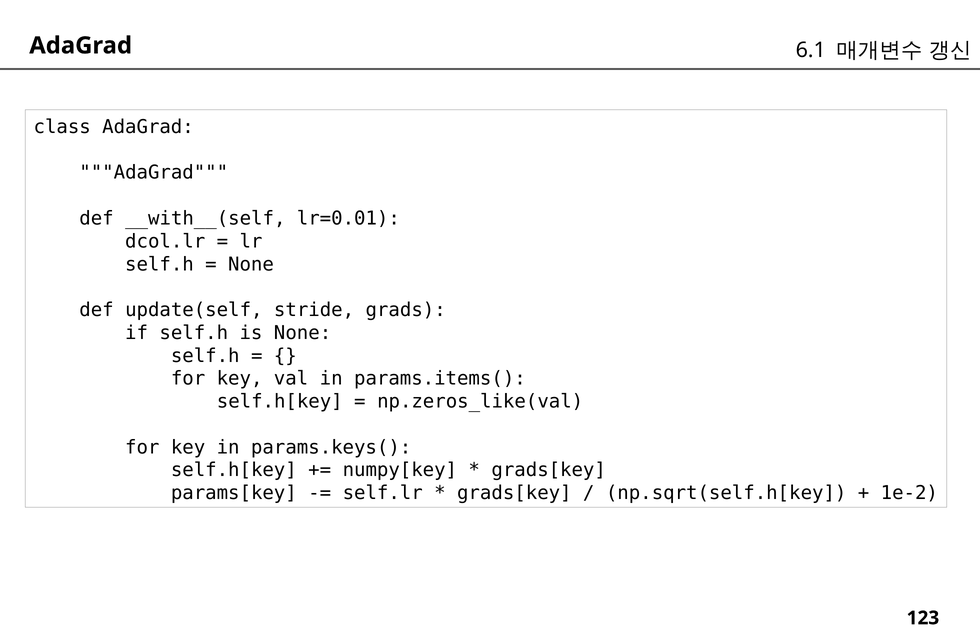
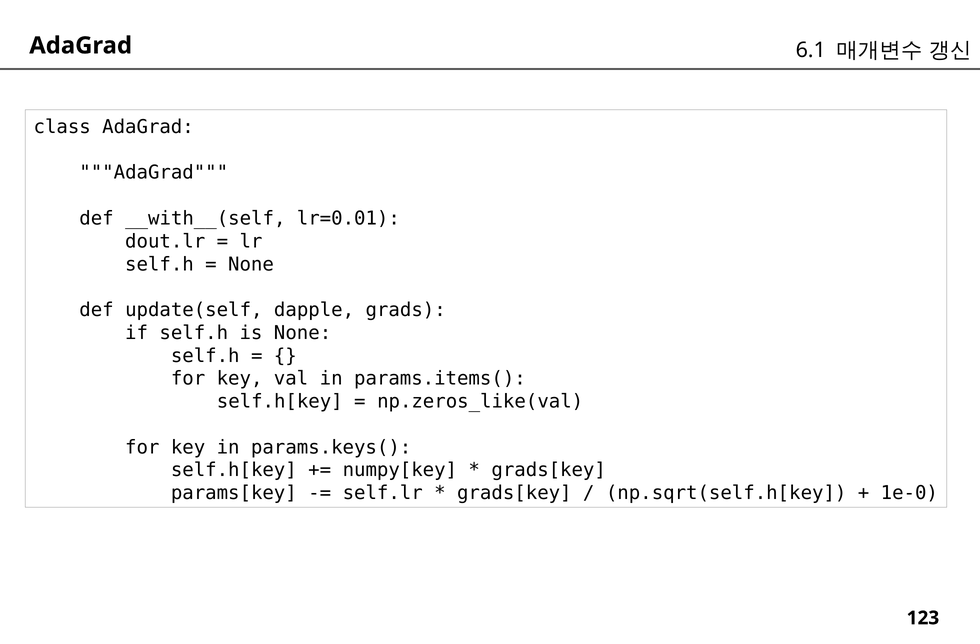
dcol.lr: dcol.lr -> dout.lr (165, 241)
stride: stride -> dapple (314, 310)
1e-2: 1e-2 -> 1e-0 (909, 493)
